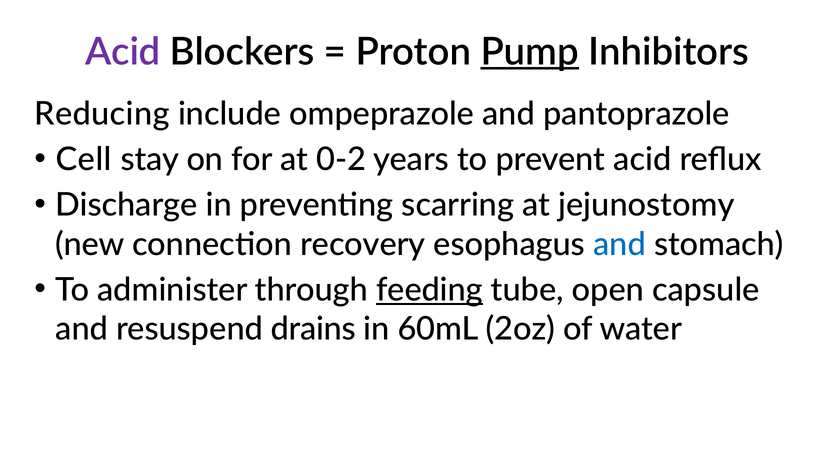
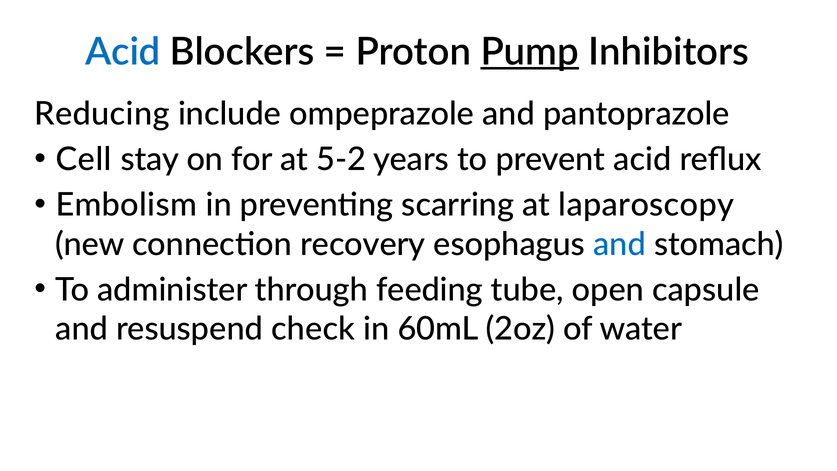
Acid colour: purple -> blue (123, 52)
0-2: 0-2 -> 5-2 (341, 160)
Discharge: Discharge -> Embolism (126, 205)
jejunostomy: jejunostomy -> laparoscopy (646, 205)
feeding underline: present -> none (429, 290)
drains: drains -> check (313, 329)
